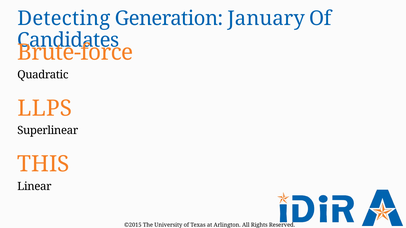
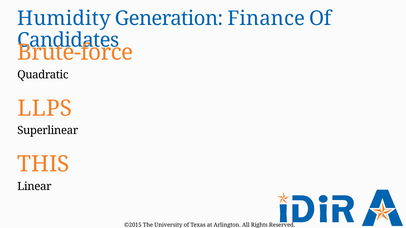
Detecting: Detecting -> Humidity (64, 18)
January: January -> Finance (266, 18)
